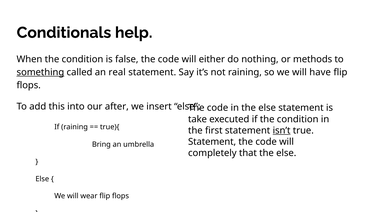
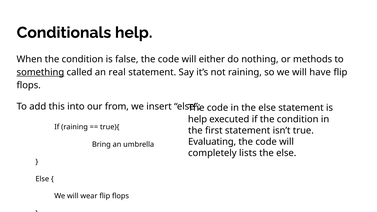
after: after -> from (117, 107)
take: take -> help (198, 119)
isn’t underline: present -> none (282, 131)
Statement: Statement -> Evaluating (212, 142)
that: that -> lists (248, 153)
